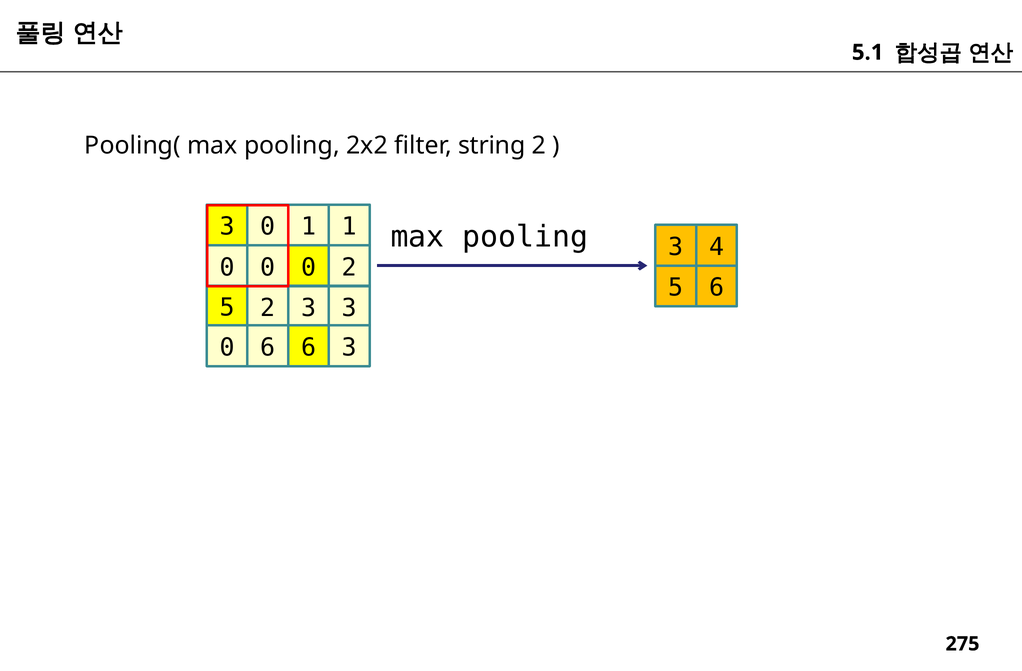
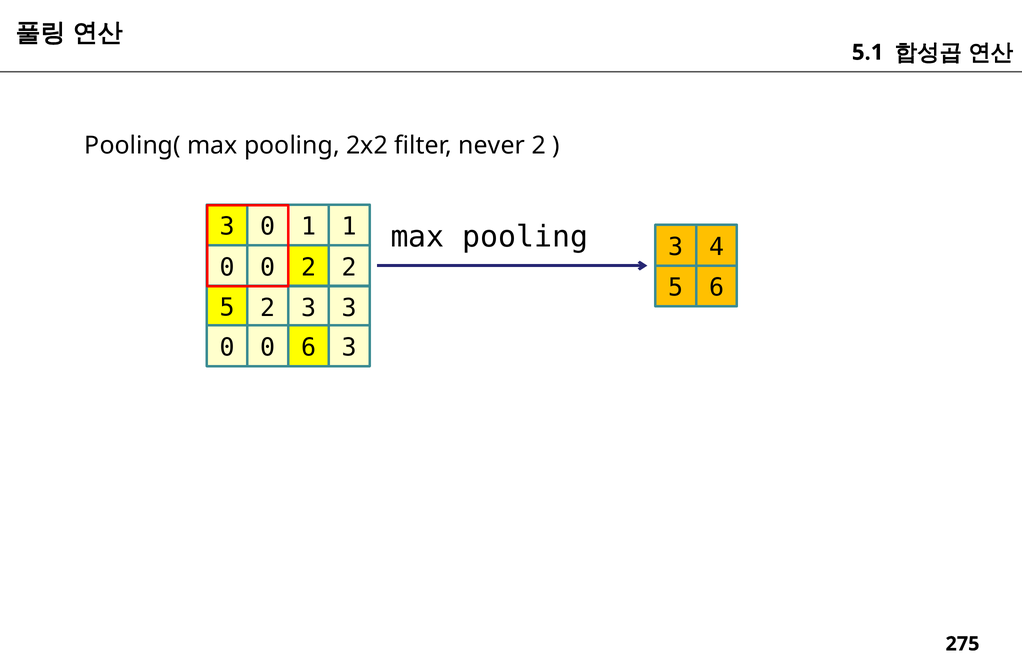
string: string -> never (492, 145)
0 0 0: 0 -> 2 (309, 267)
6: 6 -> 0 (268, 348)
